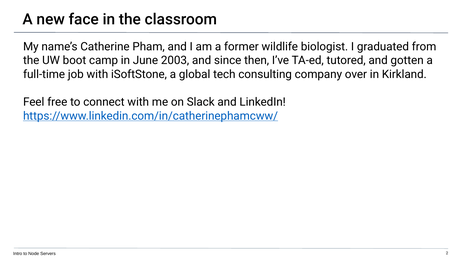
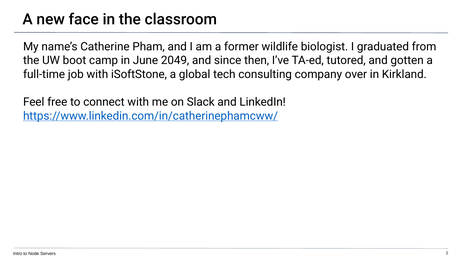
2003: 2003 -> 2049 (175, 60)
